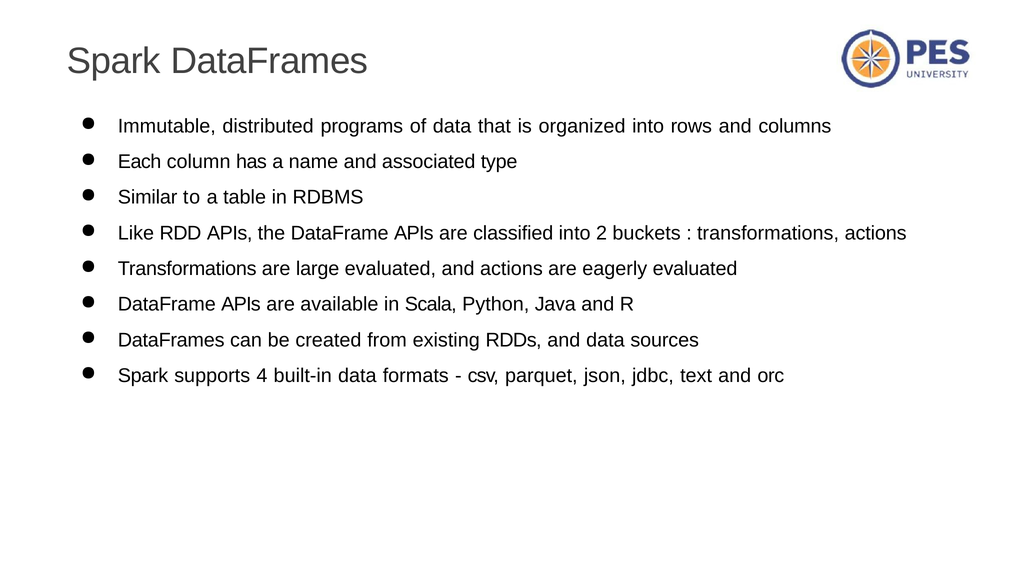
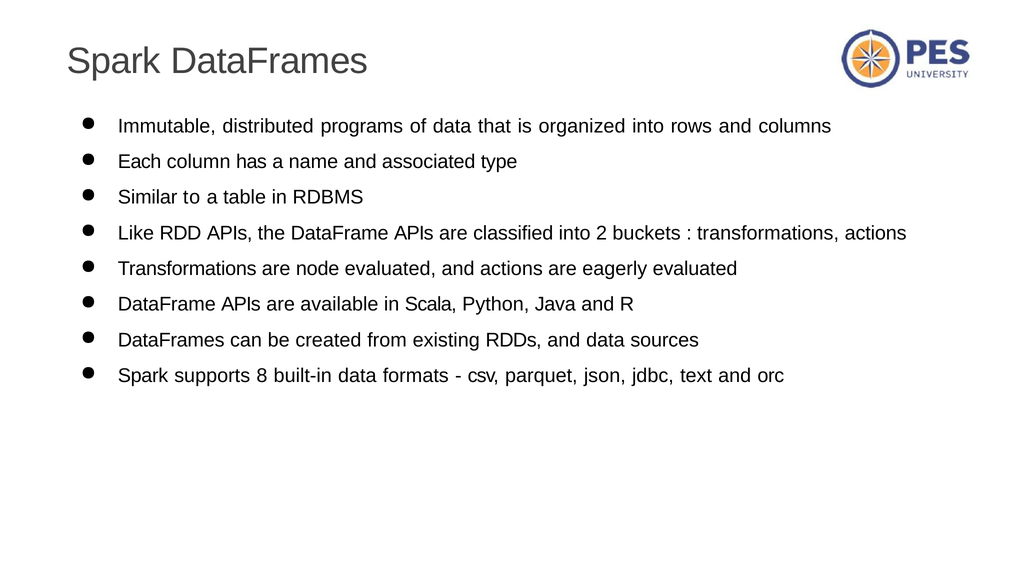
large: large -> node (318, 269)
4: 4 -> 8 (262, 375)
